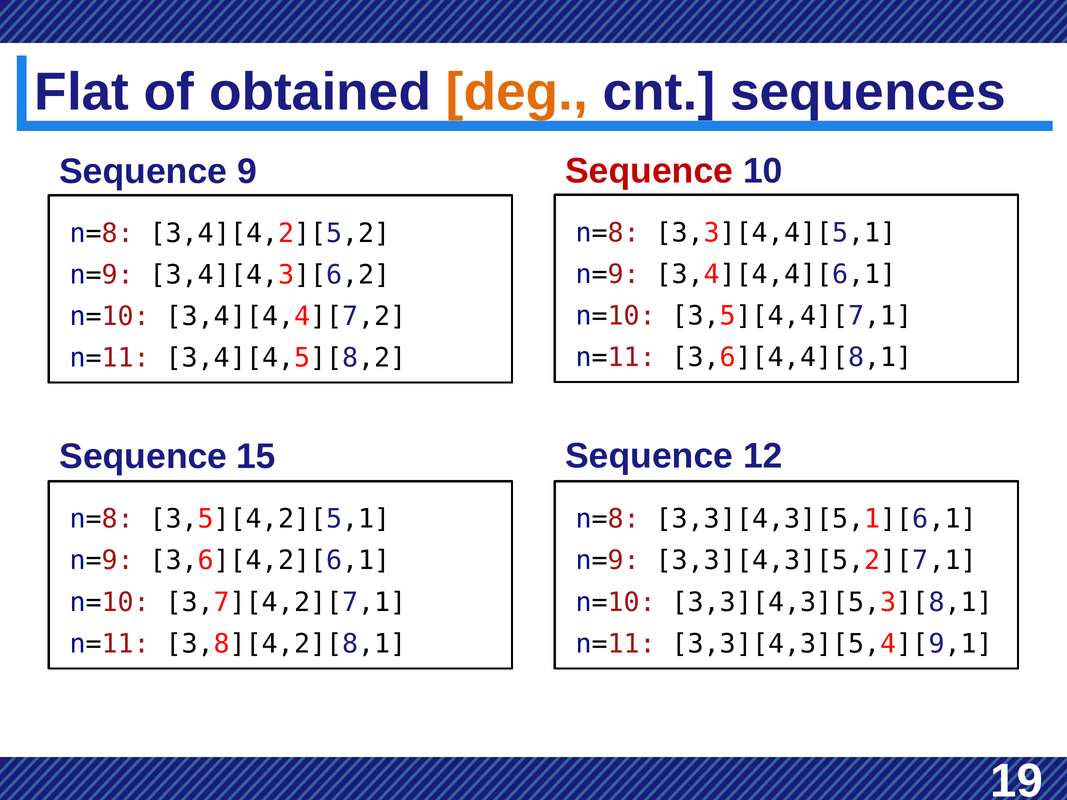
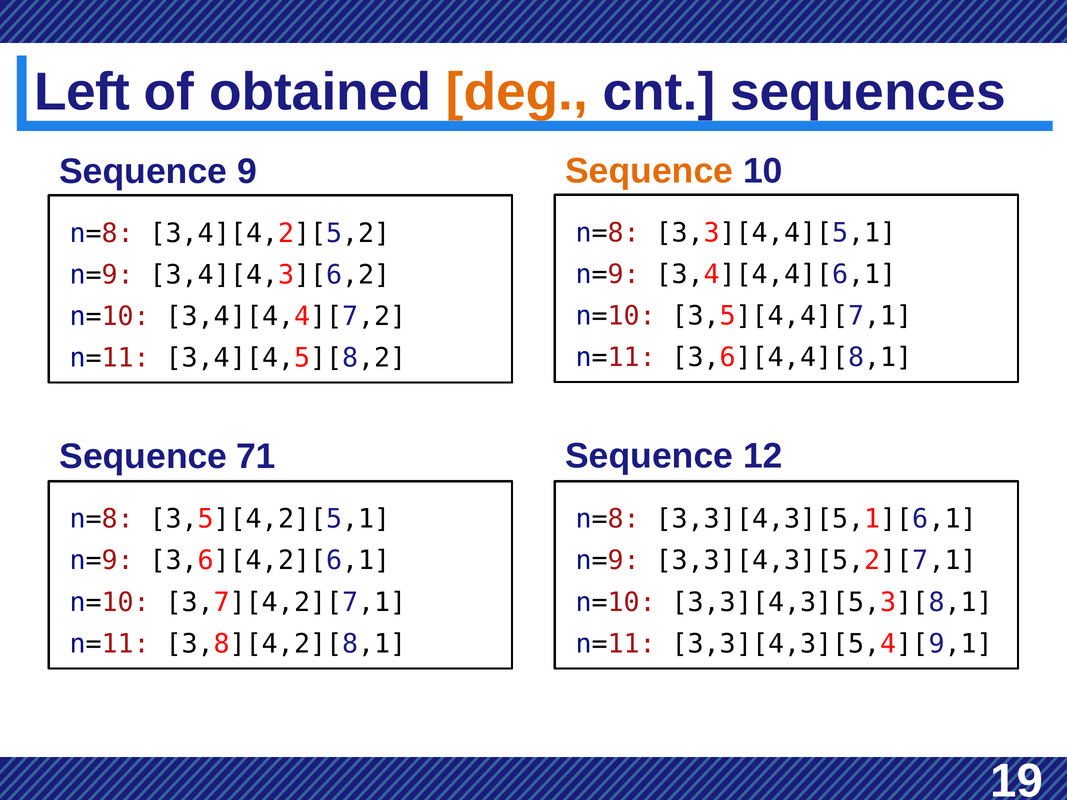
Flat: Flat -> Left (82, 92)
Sequence colour: red -> orange (649, 171)
15: 15 -> 71 (256, 457)
